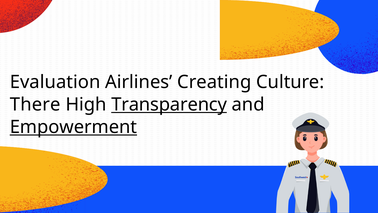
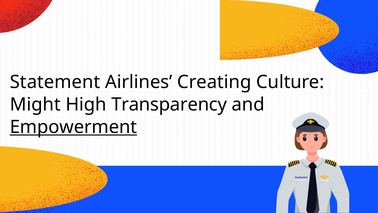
Evaluation: Evaluation -> Statement (55, 82)
There: There -> Might (35, 104)
Transparency underline: present -> none (169, 104)
